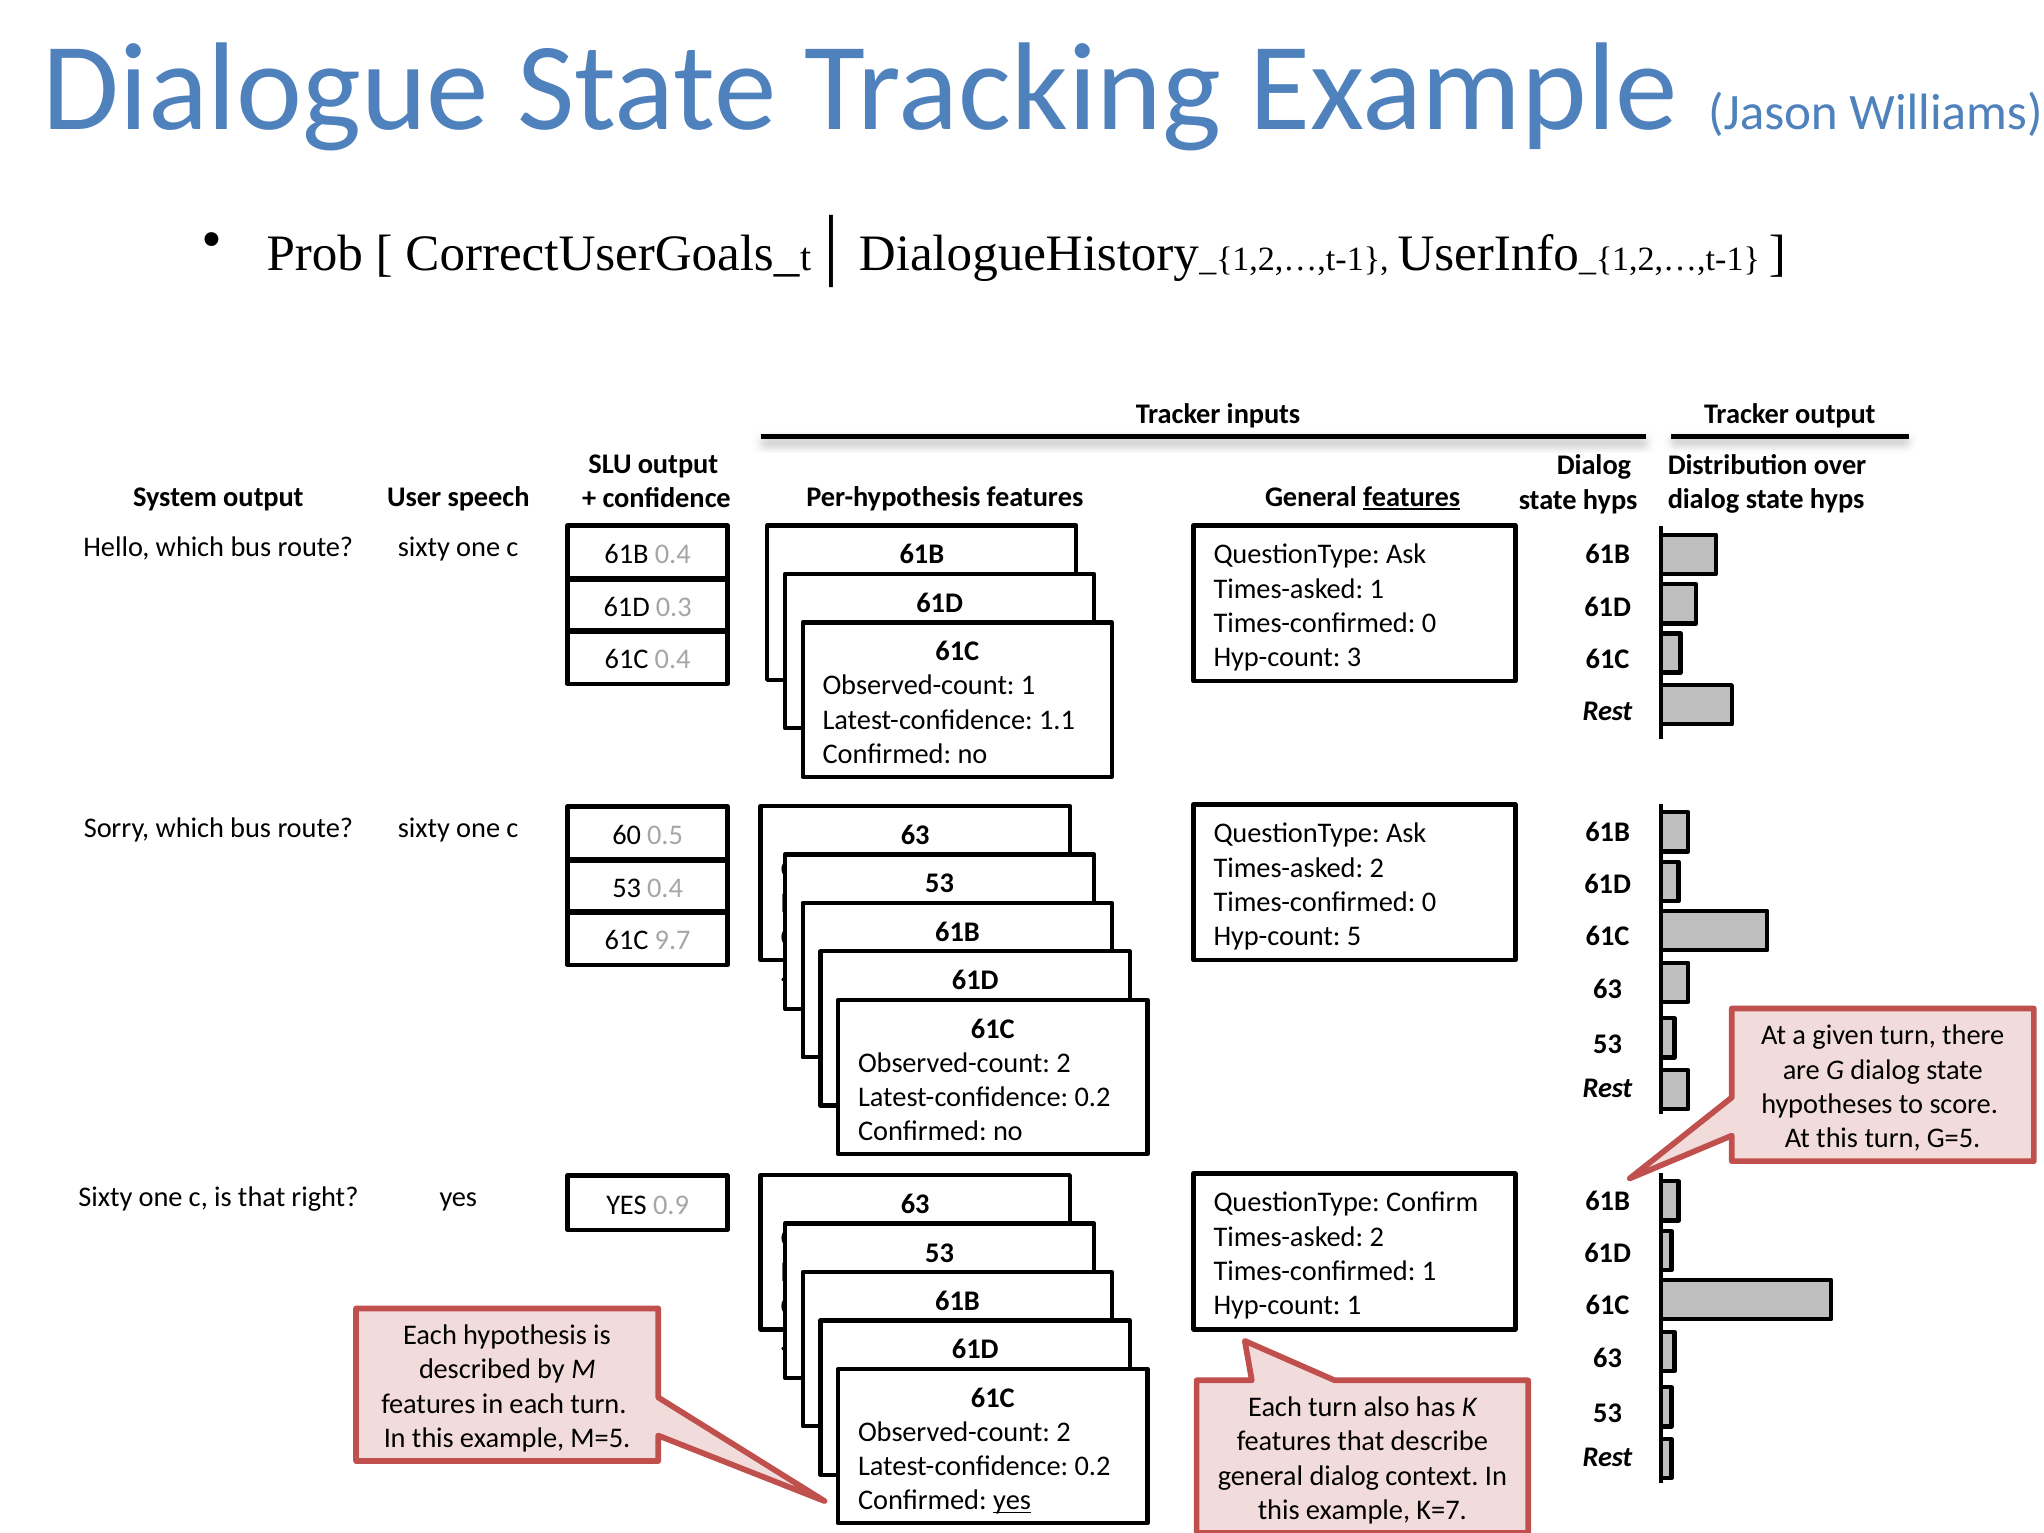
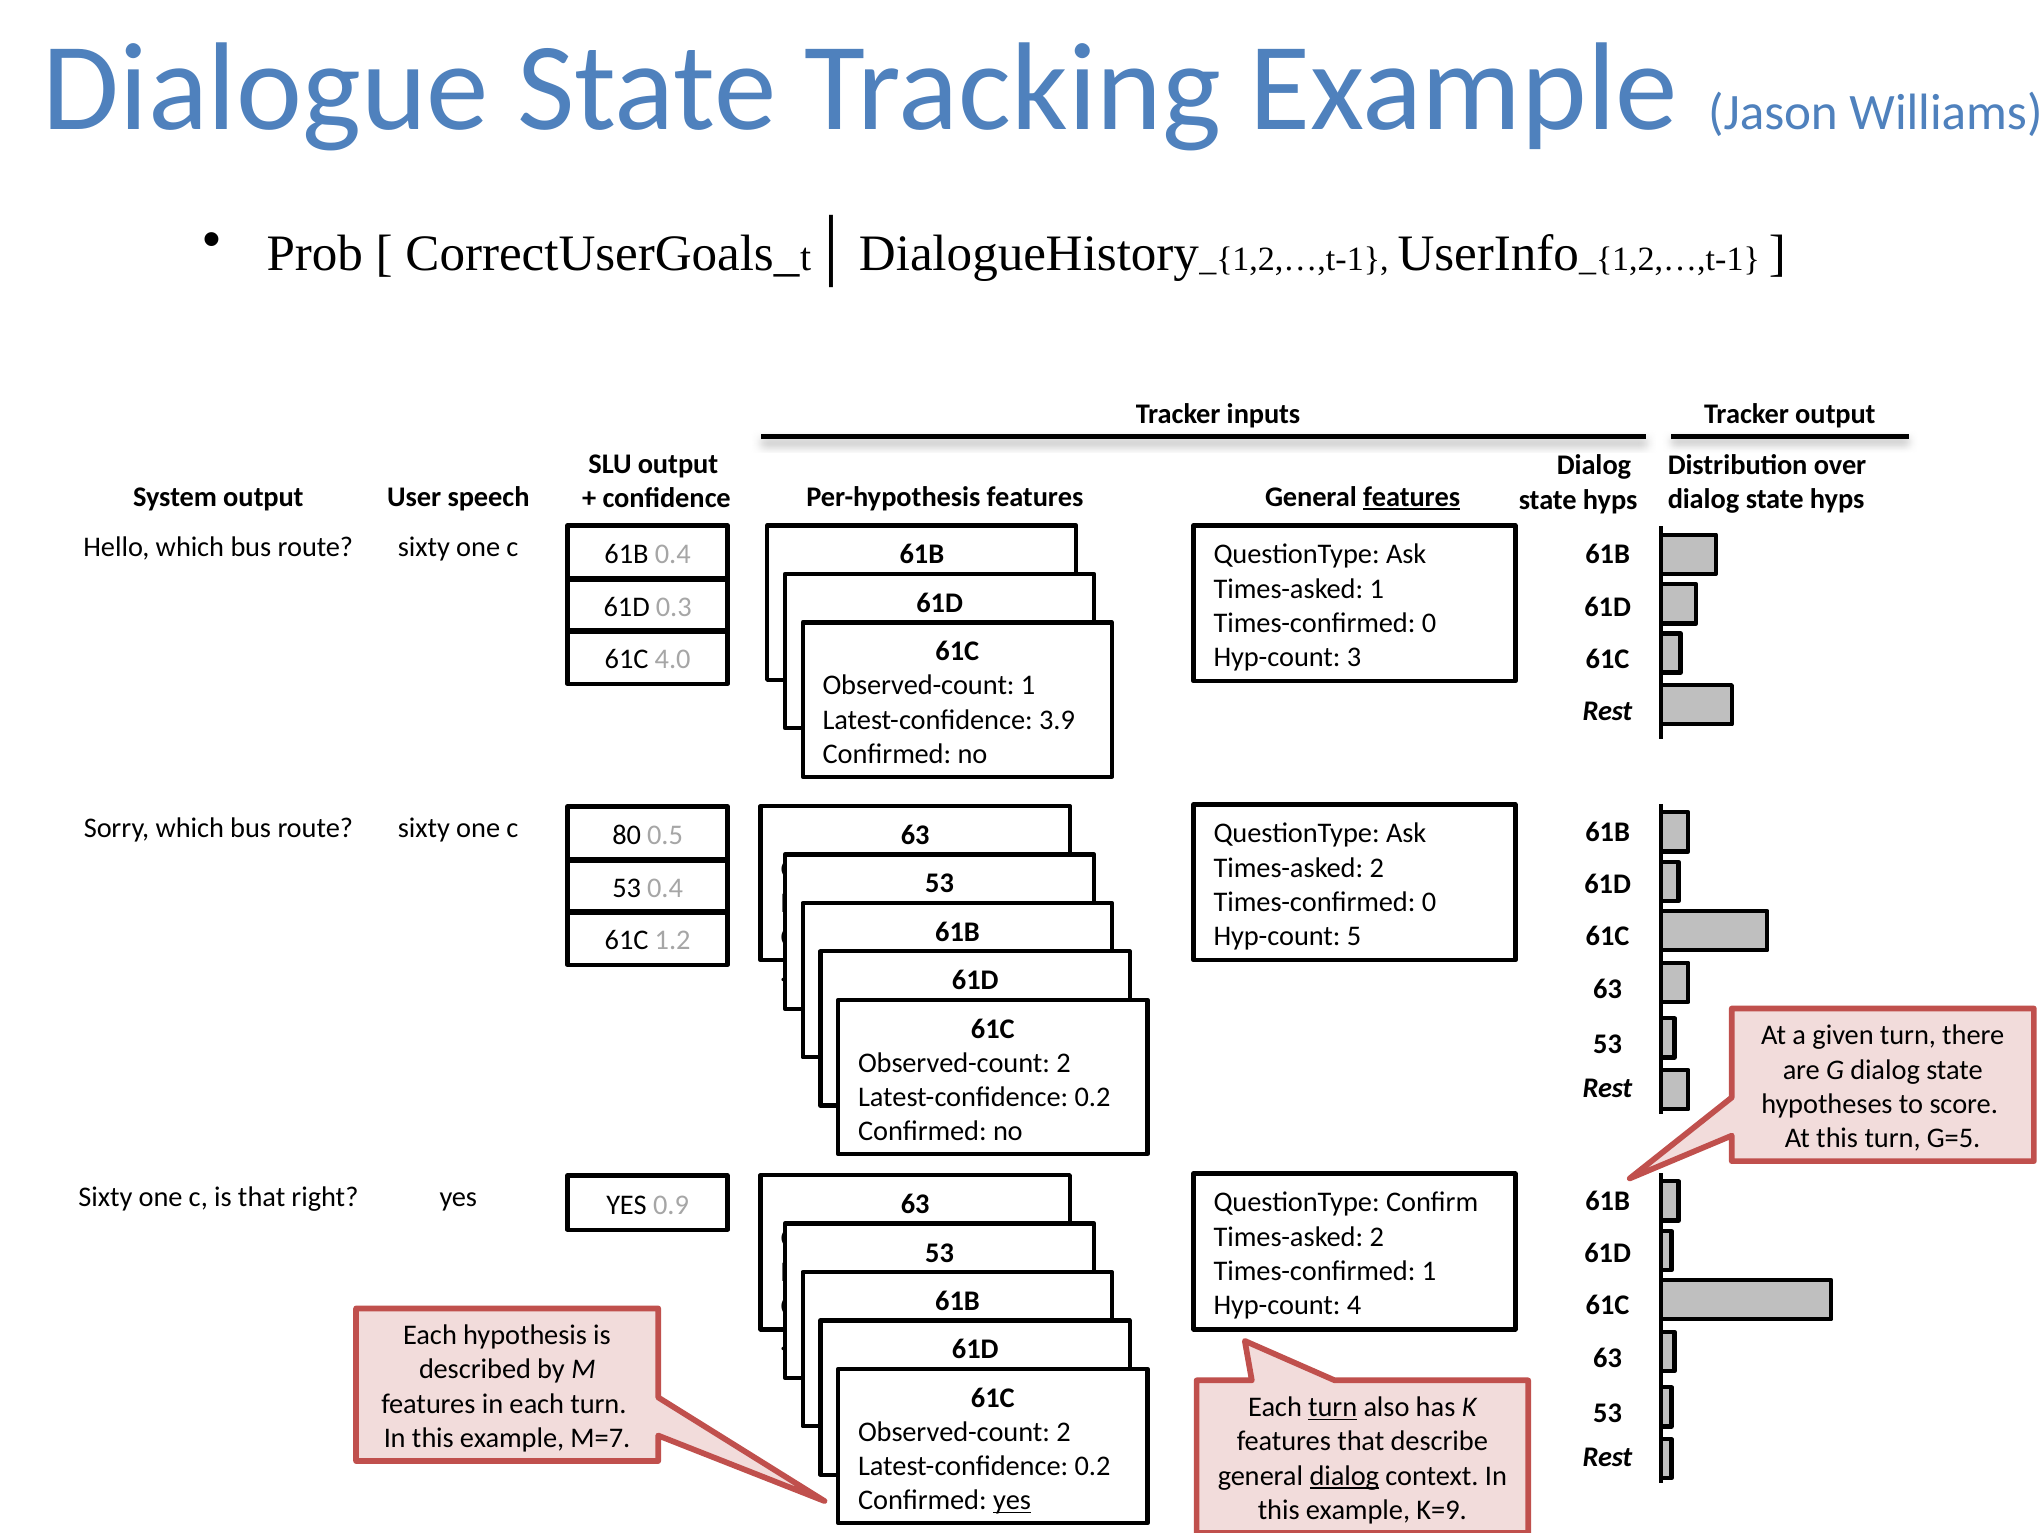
61C 0.4: 0.4 -> 4.0 (673, 659)
1.1: 1.1 -> 3.9 (1057, 720)
60: 60 -> 80 (627, 836)
9.7: 9.7 -> 1.2 (673, 940)
Hyp-count 1: 1 -> 4 (1354, 1305)
turn underline: none -> present (1333, 1407)
M=5: M=5 -> M=7 (600, 1438)
dialog underline: none -> present (1344, 1476)
K=7: K=7 -> K=9 (1442, 1510)
